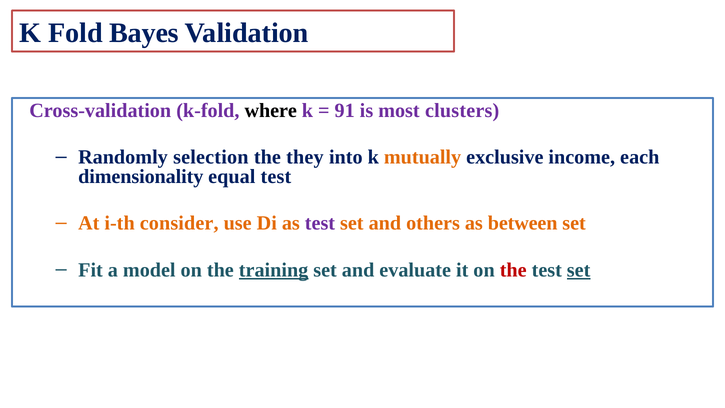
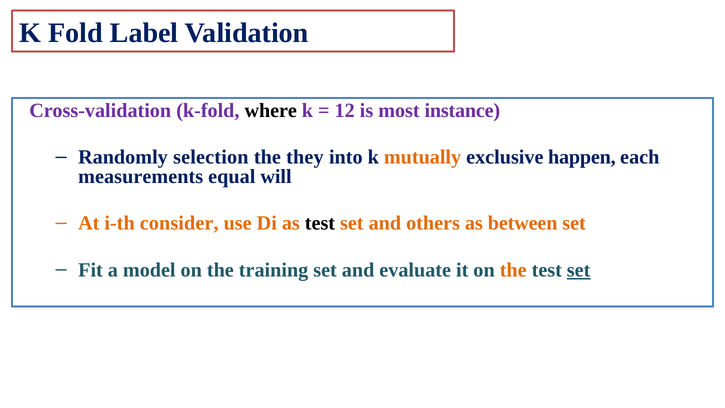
Bayes: Bayes -> Label (144, 33)
91: 91 -> 12 (345, 110)
clusters: clusters -> instance (462, 110)
income: income -> happen (582, 157)
dimensionality: dimensionality -> measurements (141, 176)
equal test: test -> will (276, 176)
test colour: purple -> black (320, 223)
training underline: present -> none (274, 270)
the colour: red -> orange (513, 270)
